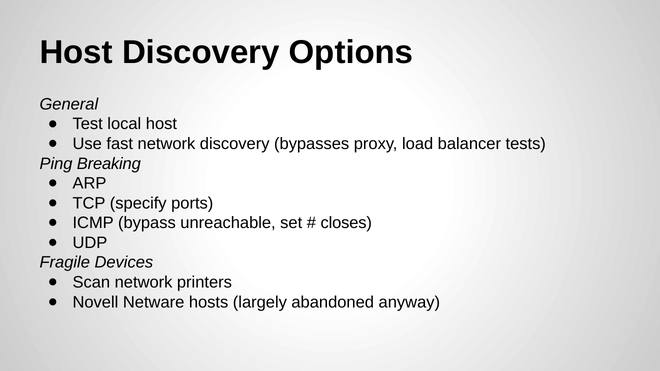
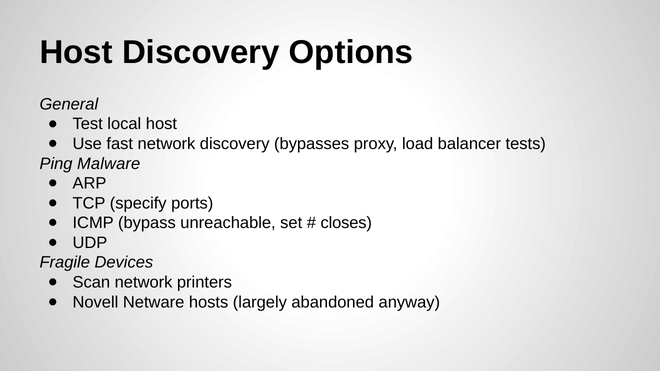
Breaking: Breaking -> Malware (109, 164)
